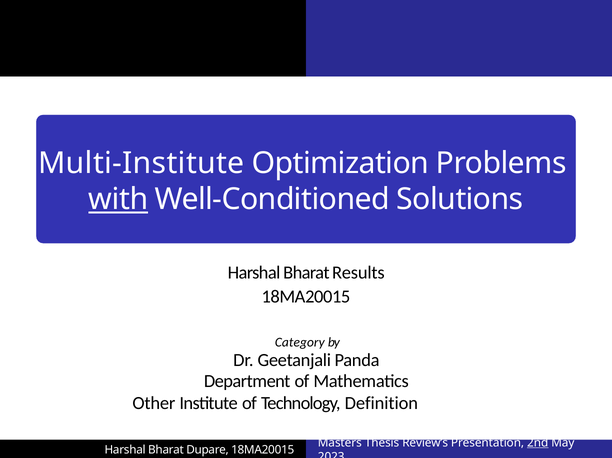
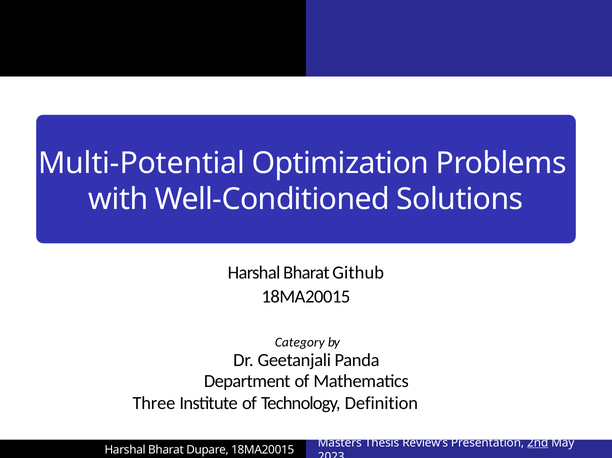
Multi-Institute: Multi-Institute -> Multi-Potential (142, 163)
with underline: present -> none (118, 199)
Results: Results -> Github (358, 272)
Other: Other -> Three (154, 403)
